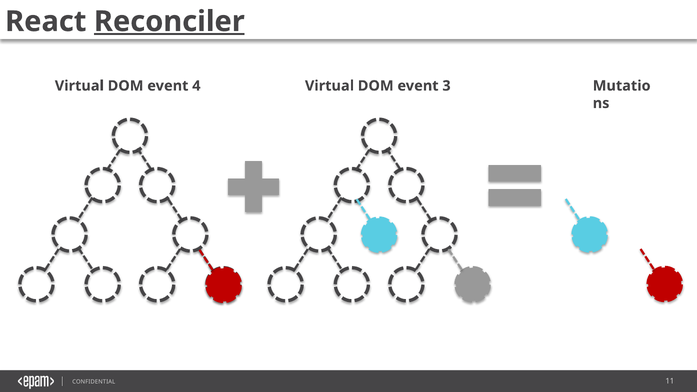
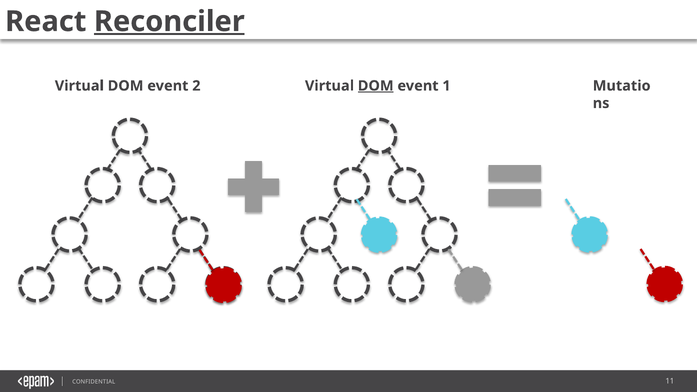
4: 4 -> 2 (196, 86)
DOM underline: none -> present (376, 86)
3: 3 -> 1 (447, 86)
